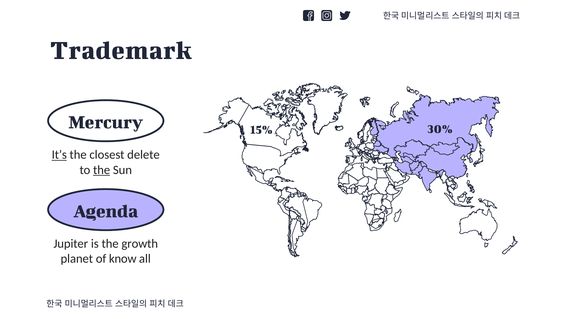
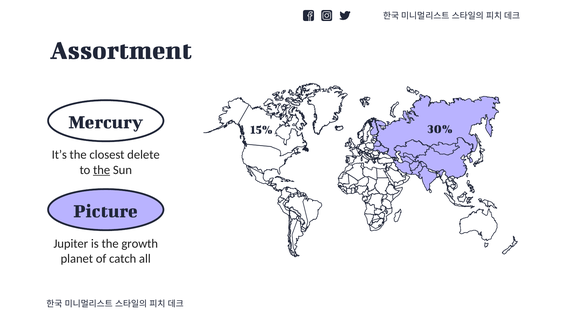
Trademark: Trademark -> Assortment (121, 50)
It’s underline: present -> none (59, 155)
Agenda: Agenda -> Picture (106, 211)
know: know -> catch (123, 259)
